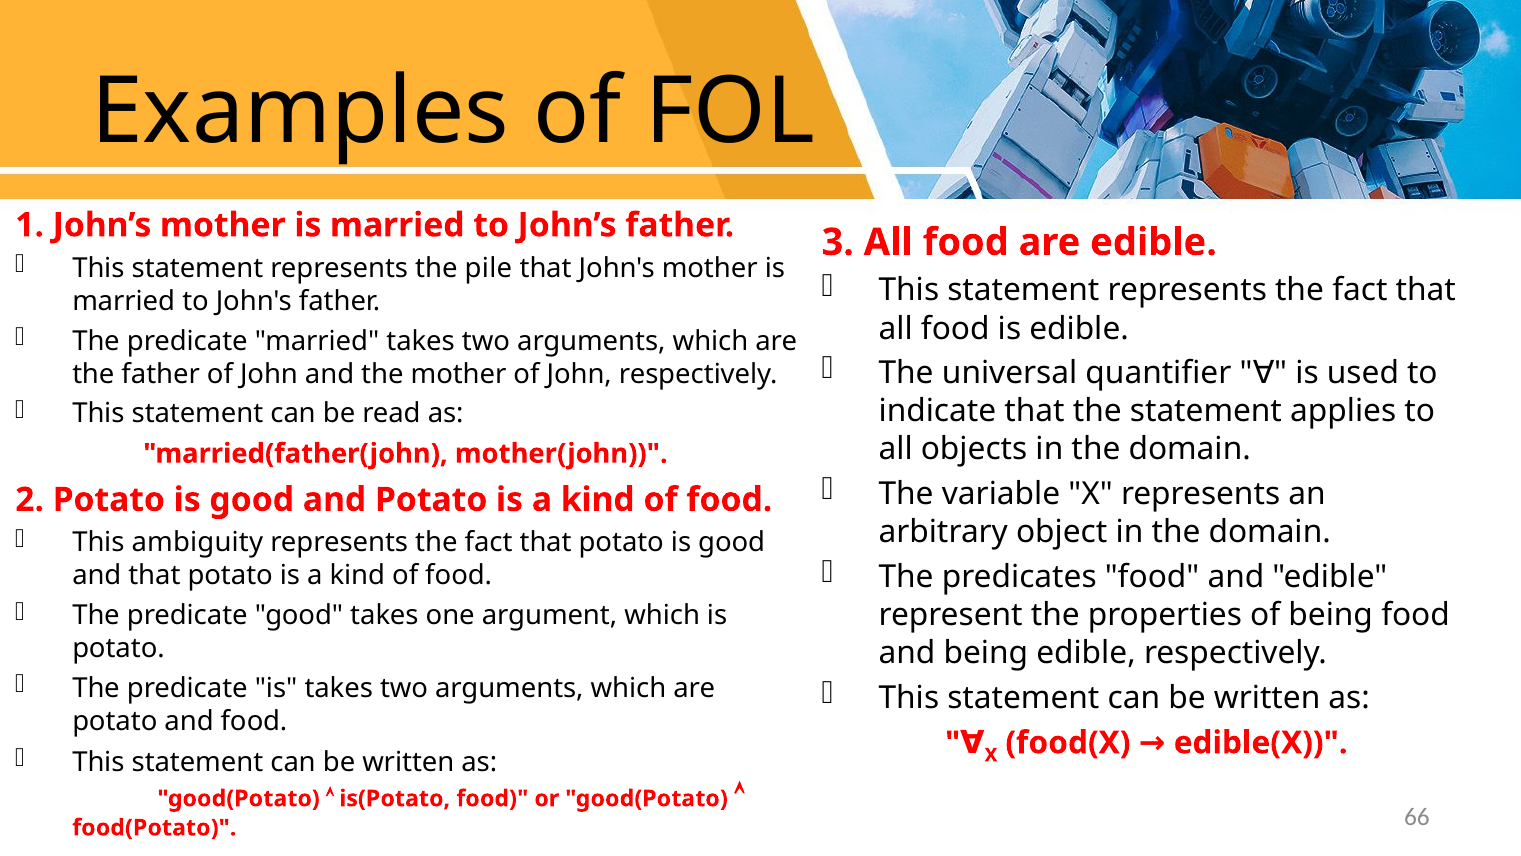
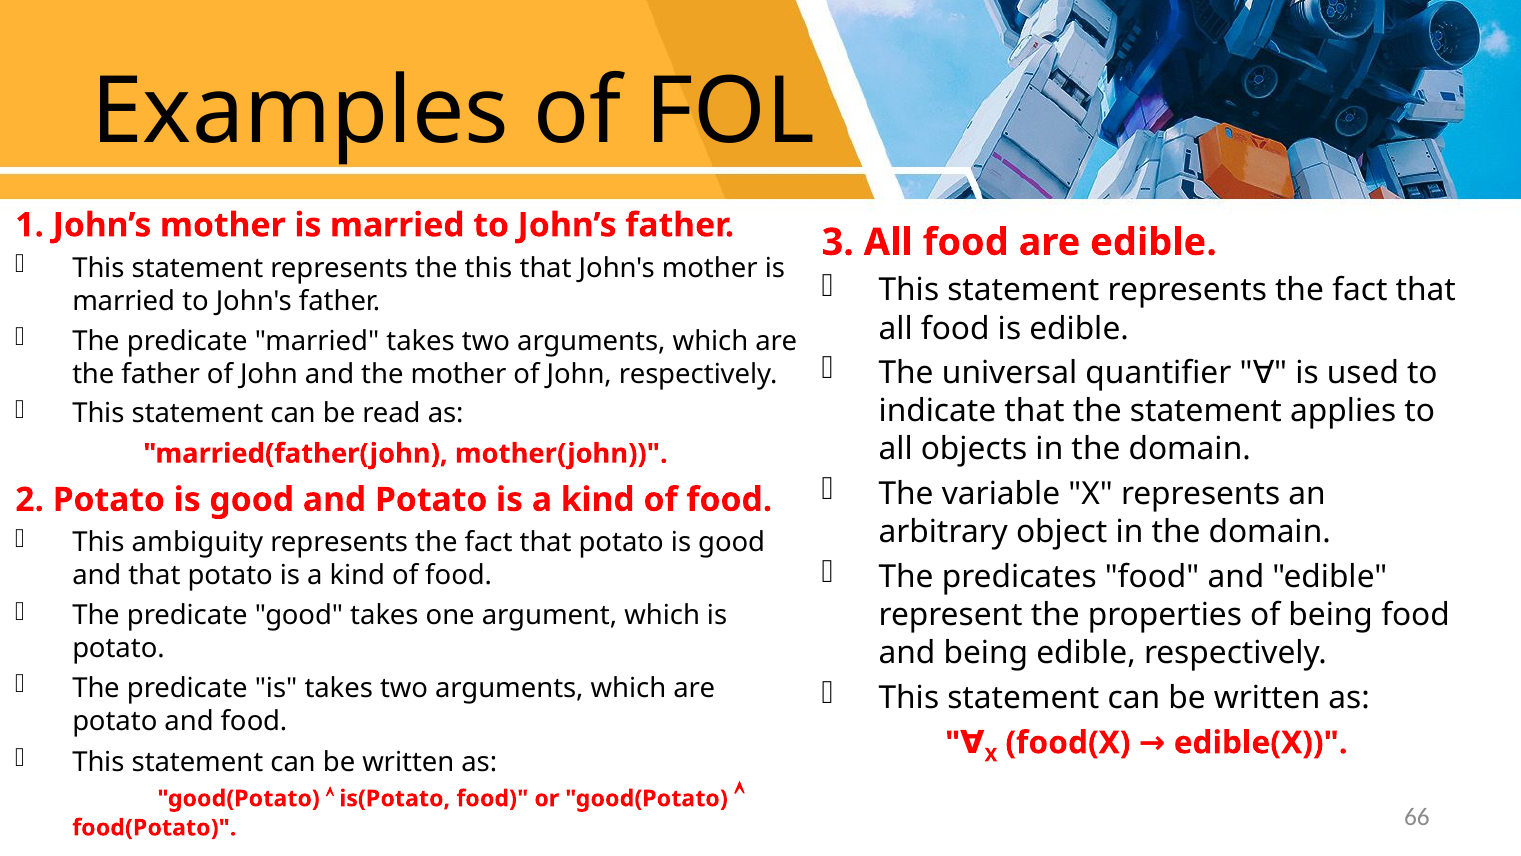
the pile: pile -> this (488, 268)
